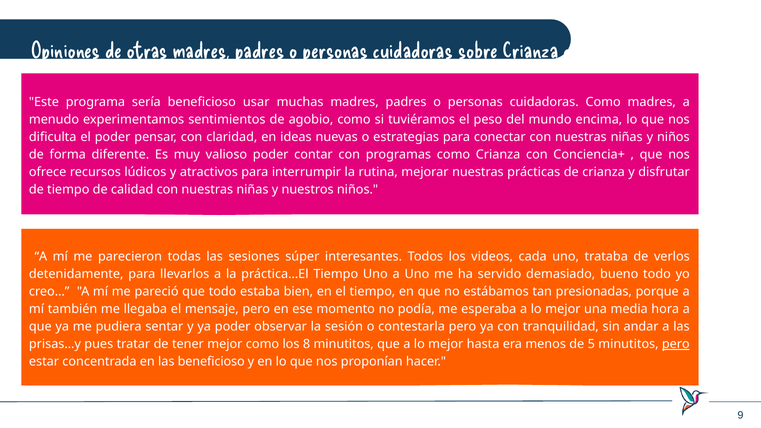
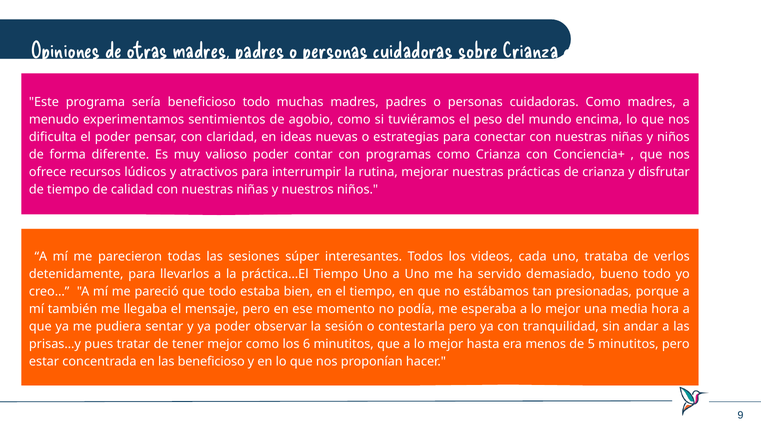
beneficioso usar: usar -> todo (256, 102)
8: 8 -> 6 (307, 344)
pero underline: present -> none (676, 344)
